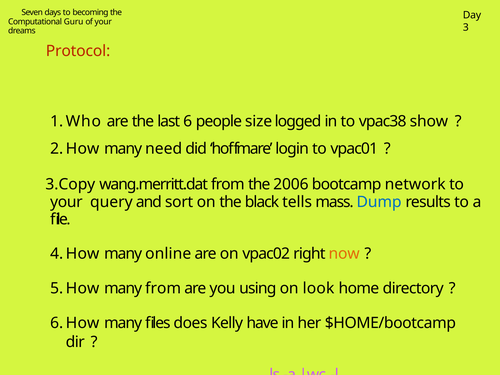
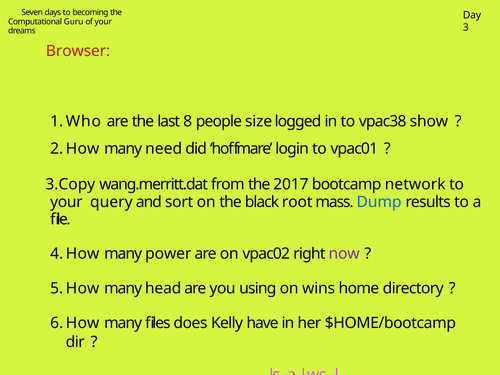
Protocol: Protocol -> Browser (78, 51)
6: 6 -> 8 (188, 121)
2006: 2006 -> 2017 (291, 184)
tells: tells -> root (297, 202)
online: online -> power (168, 254)
now colour: orange -> purple (344, 254)
many from: from -> head (163, 288)
look: look -> wins (319, 288)
